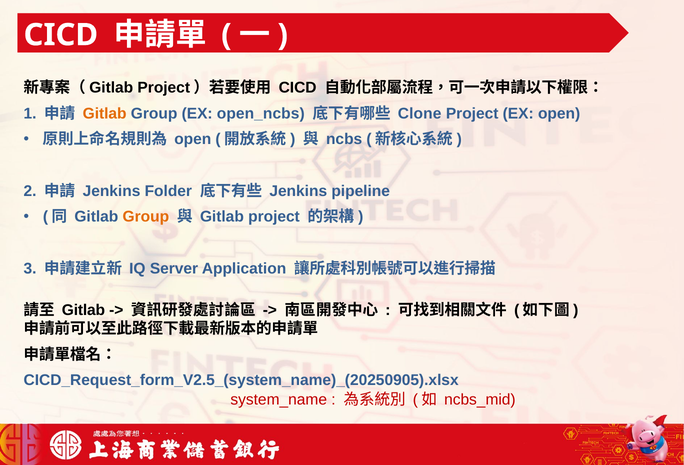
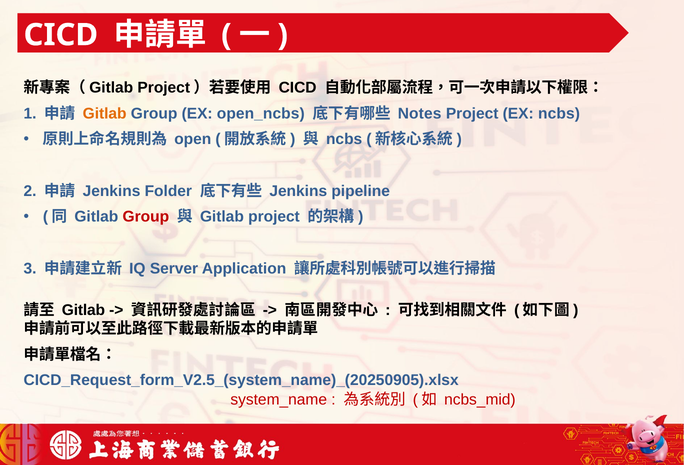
Clone: Clone -> Notes (420, 114)
EX open: open -> ncbs (559, 114)
Group colour: orange -> red (146, 217)
